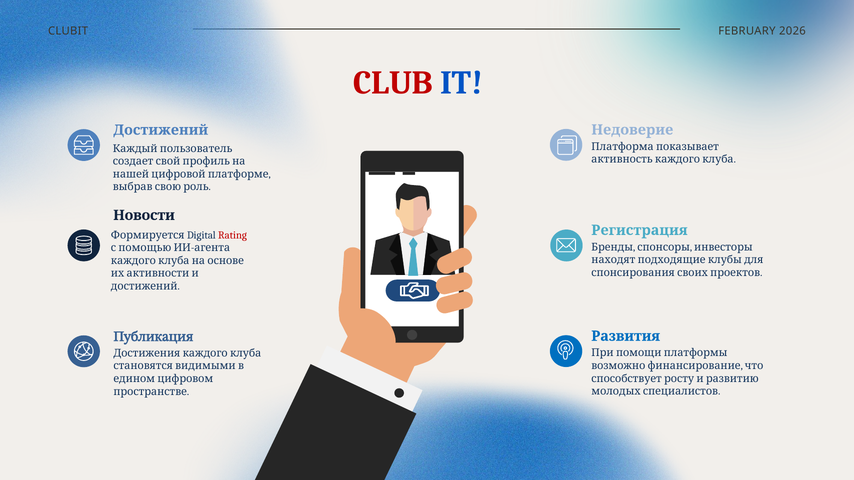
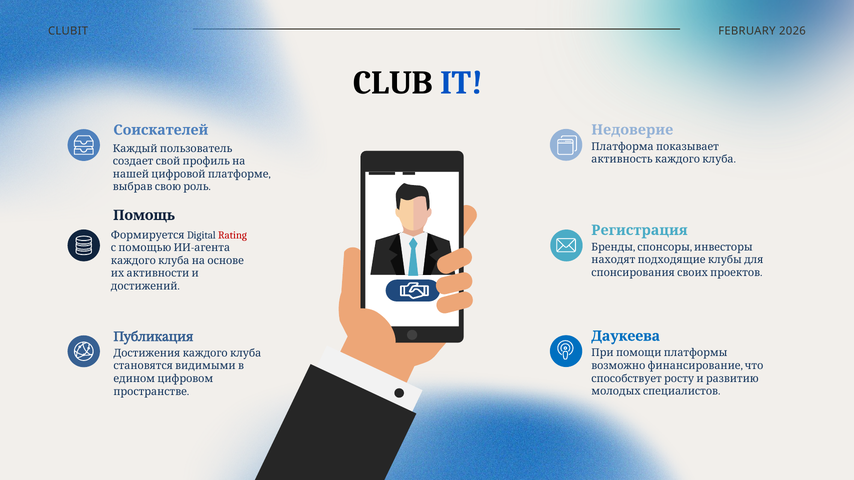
CLUB colour: red -> black (393, 83)
Достижений: Достижений -> Соискателей (161, 130)
Новости: Новости -> Помощь (144, 215)
Развития: Развития -> Даукеева (626, 336)
